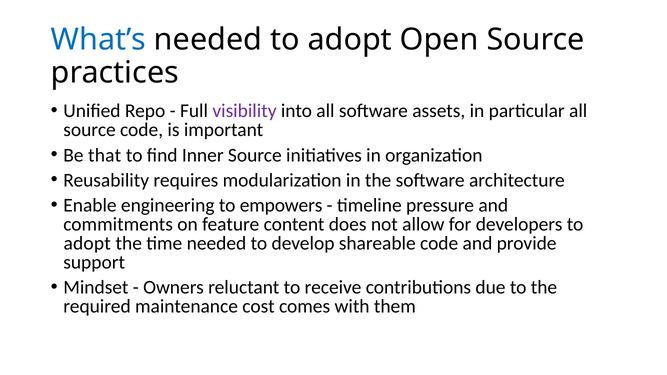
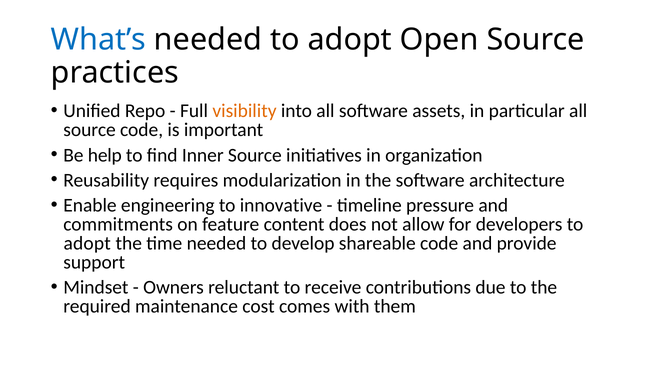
visibility colour: purple -> orange (244, 111)
that: that -> help (105, 155)
empowers: empowers -> innovative (281, 206)
